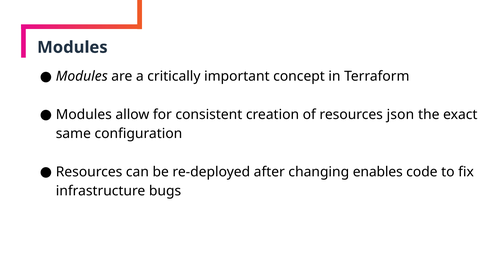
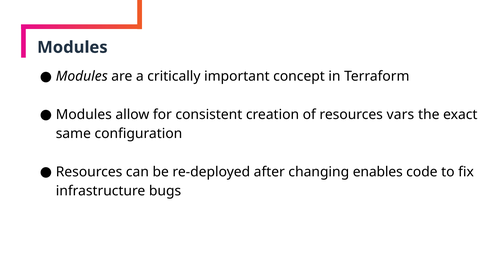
json: json -> vars (400, 115)
